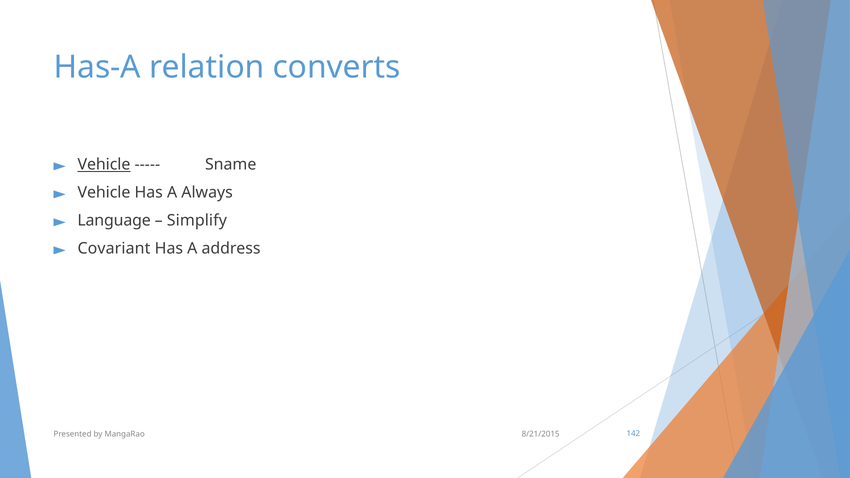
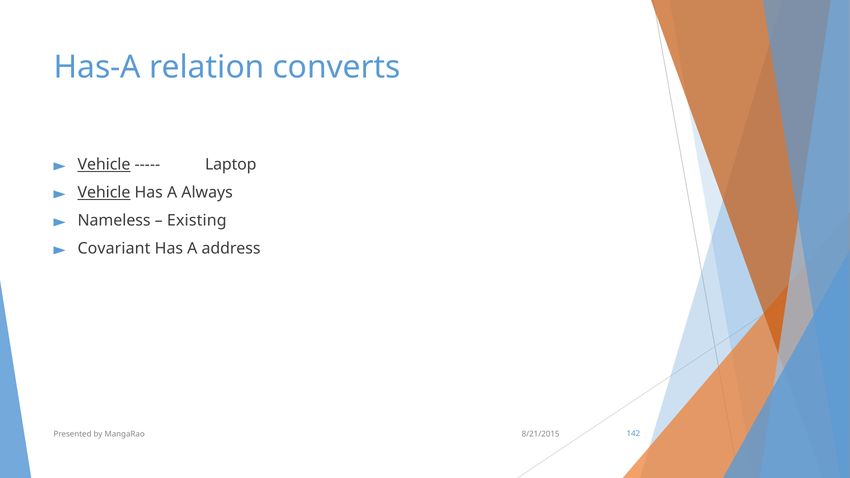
Sname: Sname -> Laptop (231, 165)
Vehicle underline: none -> present (104, 192)
Language: Language -> Nameless (114, 220)
Simplify: Simplify -> Existing (197, 220)
